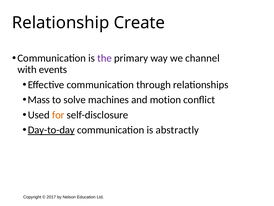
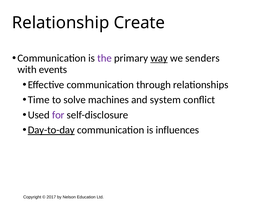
way underline: none -> present (159, 58)
channel: channel -> senders (203, 58)
Mass: Mass -> Time (39, 100)
motion: motion -> system (165, 100)
for colour: orange -> purple (58, 115)
abstractly: abstractly -> influences (177, 130)
